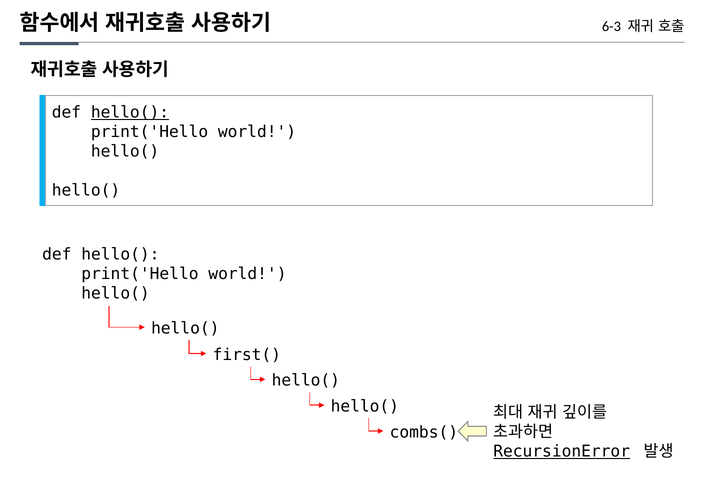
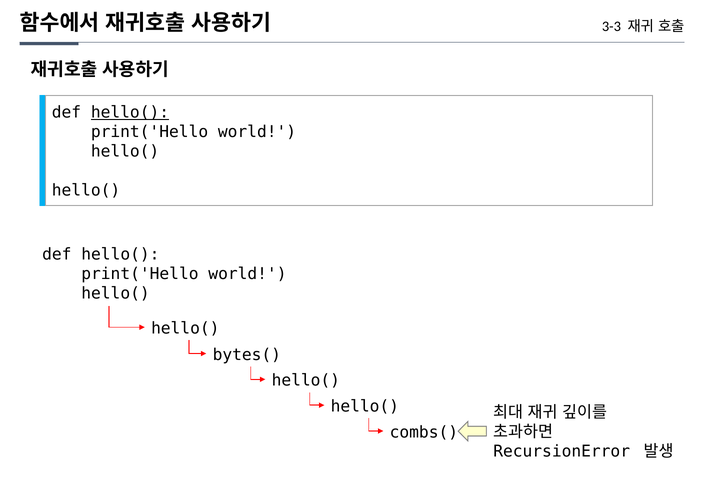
6-3: 6-3 -> 3-3 (611, 27)
first(: first( -> bytes( (247, 354)
RecursionError underline: present -> none (562, 451)
